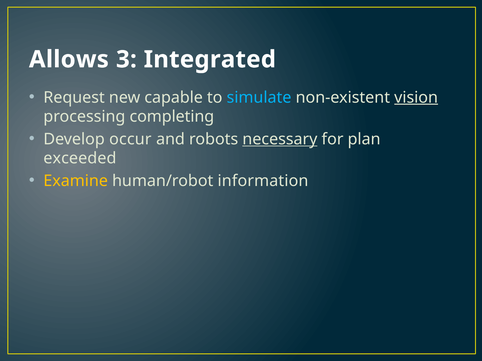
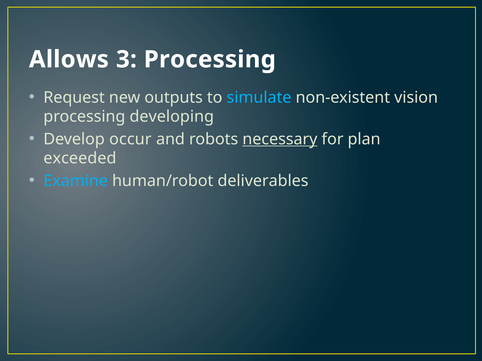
3 Integrated: Integrated -> Processing (210, 60)
capable: capable -> outputs (174, 98)
vision underline: present -> none (416, 98)
completing: completing -> developing (172, 117)
Examine colour: yellow -> light blue (76, 181)
information: information -> deliverables (263, 181)
